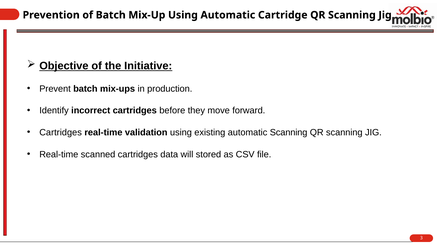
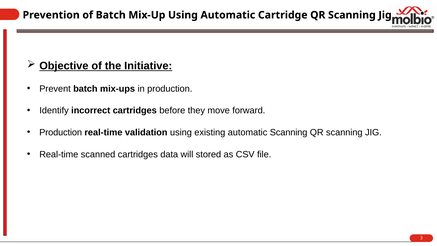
Cartridges: Cartridges -> Production (61, 132)
